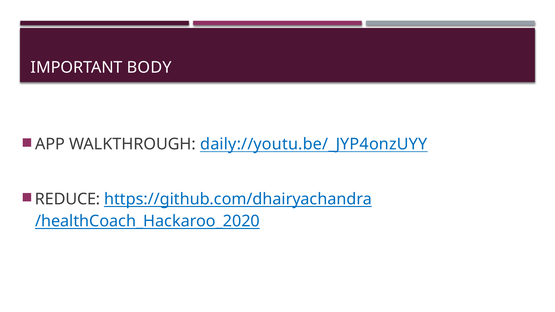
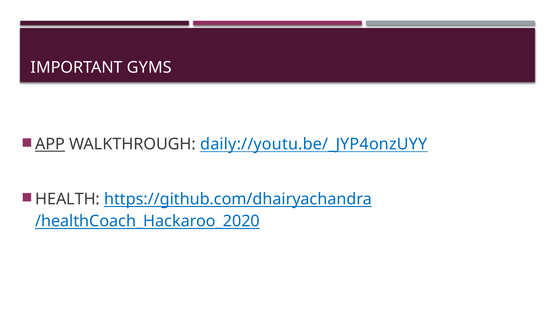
BODY: BODY -> GYMS (149, 67)
APP underline: none -> present (50, 144)
REDUCE: REDUCE -> HEALTH (68, 199)
